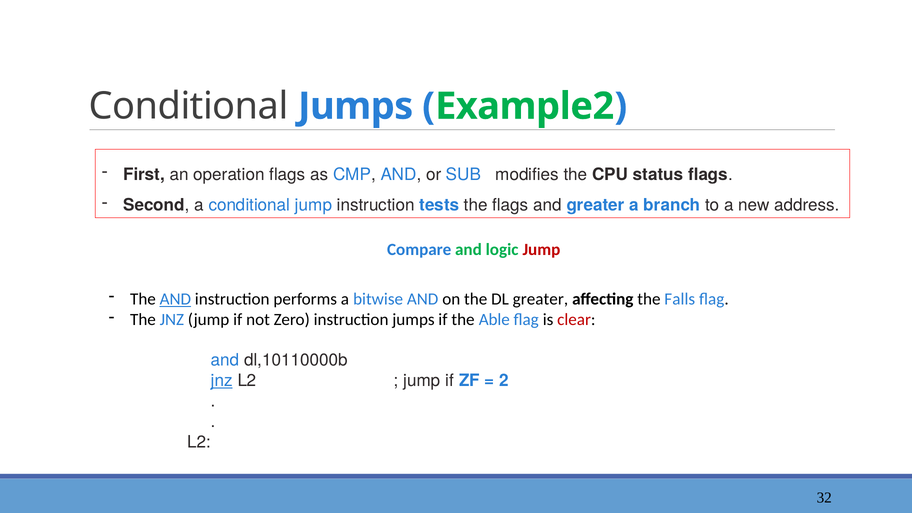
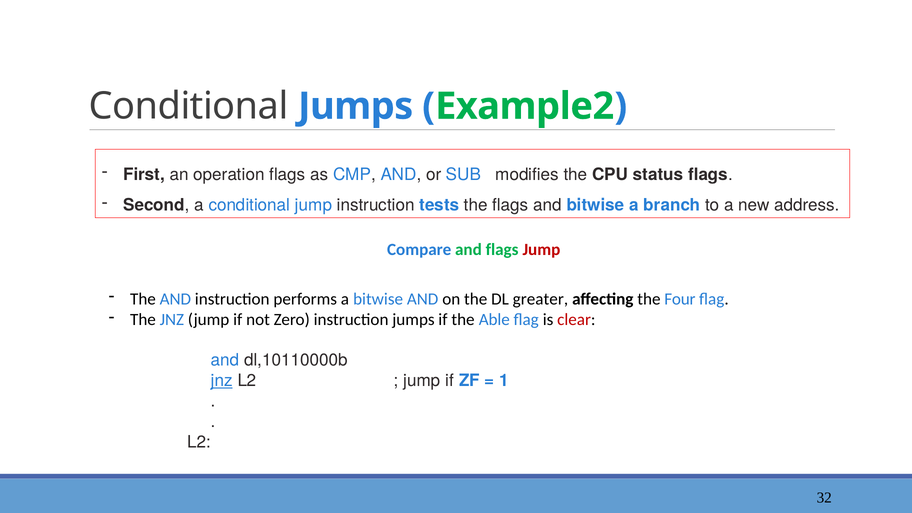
and greater: greater -> bitwise (595, 205)
and logic: logic -> flags (502, 249)
AND underline: present -> none (175, 299)
Falls: Falls -> Four (680, 299)
2: 2 -> 1 (504, 381)
